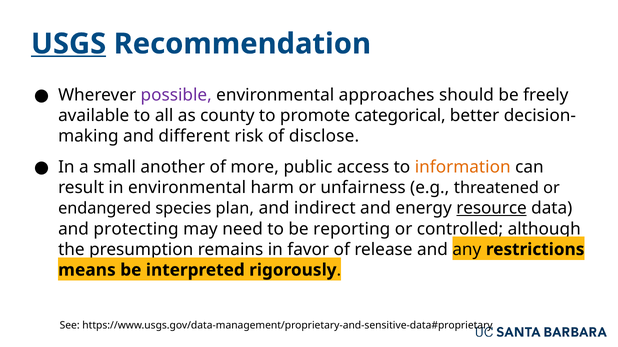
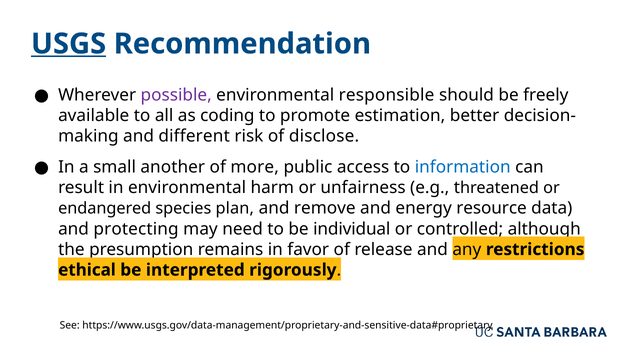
approaches: approaches -> responsible (387, 95)
county: county -> coding (227, 116)
categorical: categorical -> estimation (400, 116)
information colour: orange -> blue (463, 167)
indirect: indirect -> remove (325, 209)
resource underline: present -> none (492, 209)
reporting: reporting -> individual (352, 229)
means: means -> ethical (87, 270)
